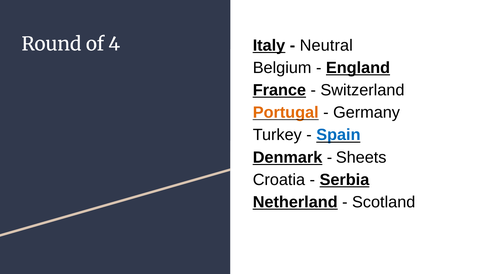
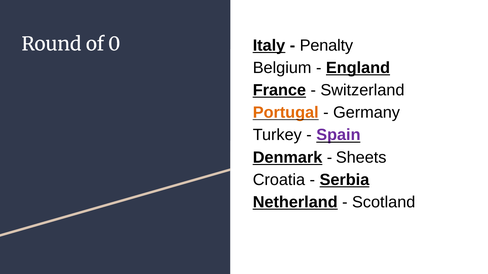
4: 4 -> 0 (114, 44)
Neutral: Neutral -> Penalty (326, 45)
Spain colour: blue -> purple (338, 135)
